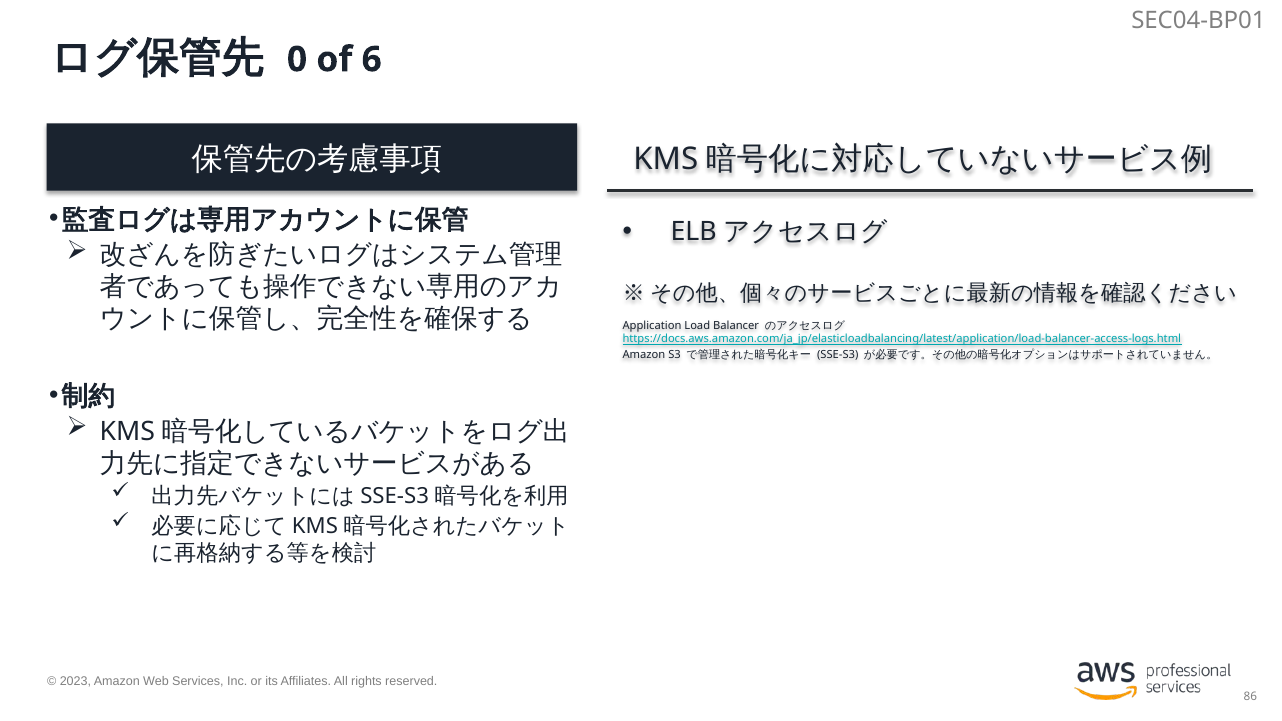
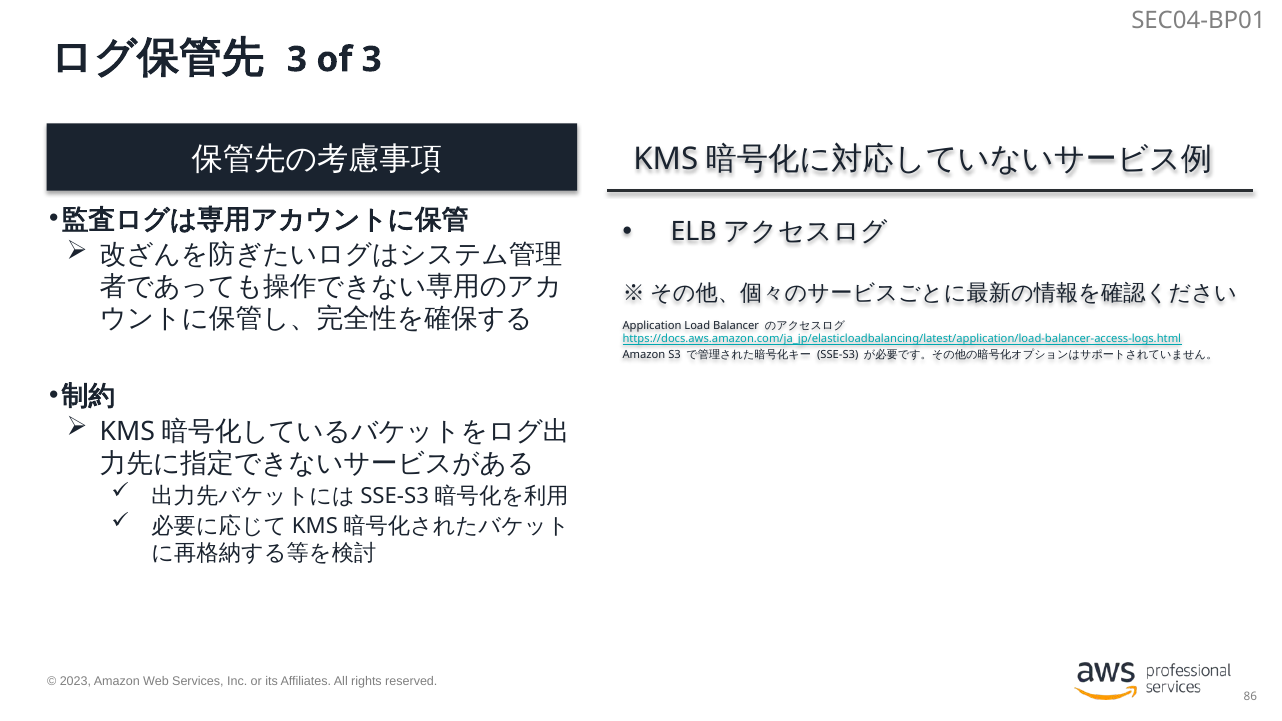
0: 0 -> 3 (297, 60)
of 6: 6 -> 3 (372, 60)
